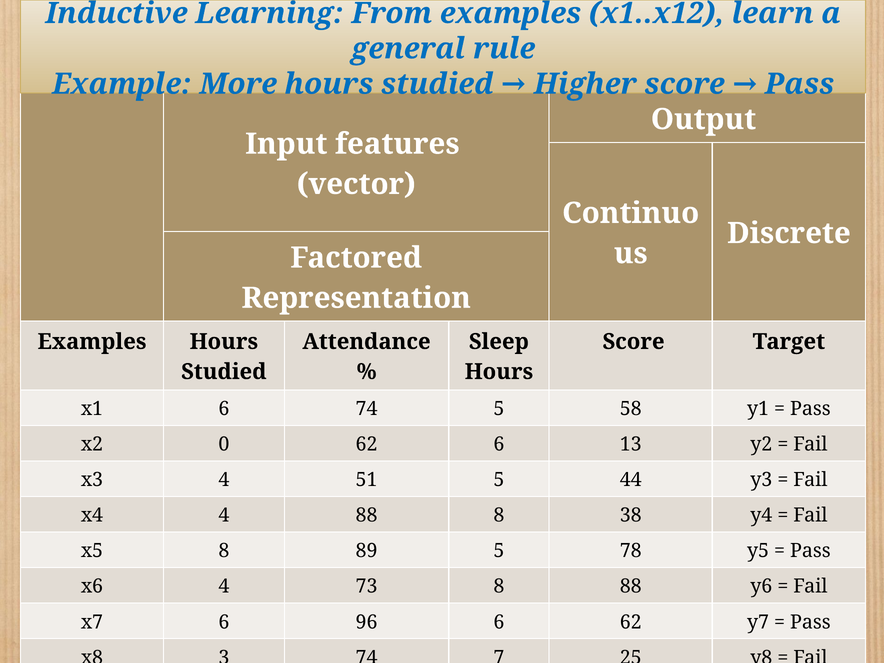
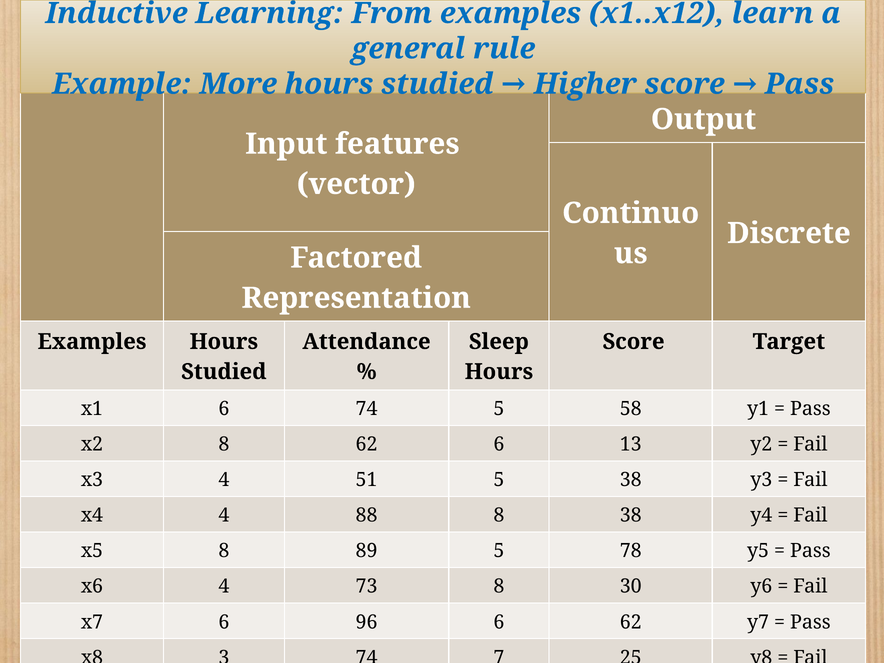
x2 0: 0 -> 8 (224, 444)
5 44: 44 -> 38 (631, 480)
8 88: 88 -> 30 (631, 586)
